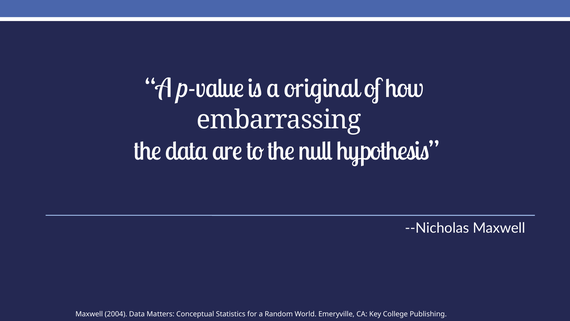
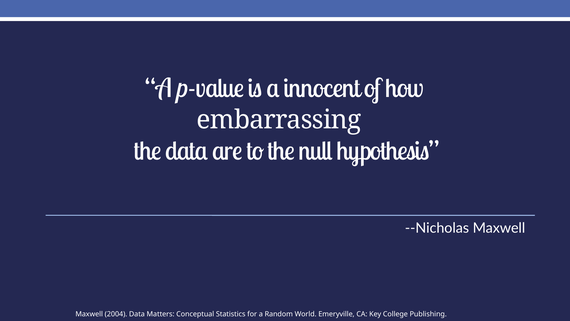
original: original -> innocent (322, 88)
